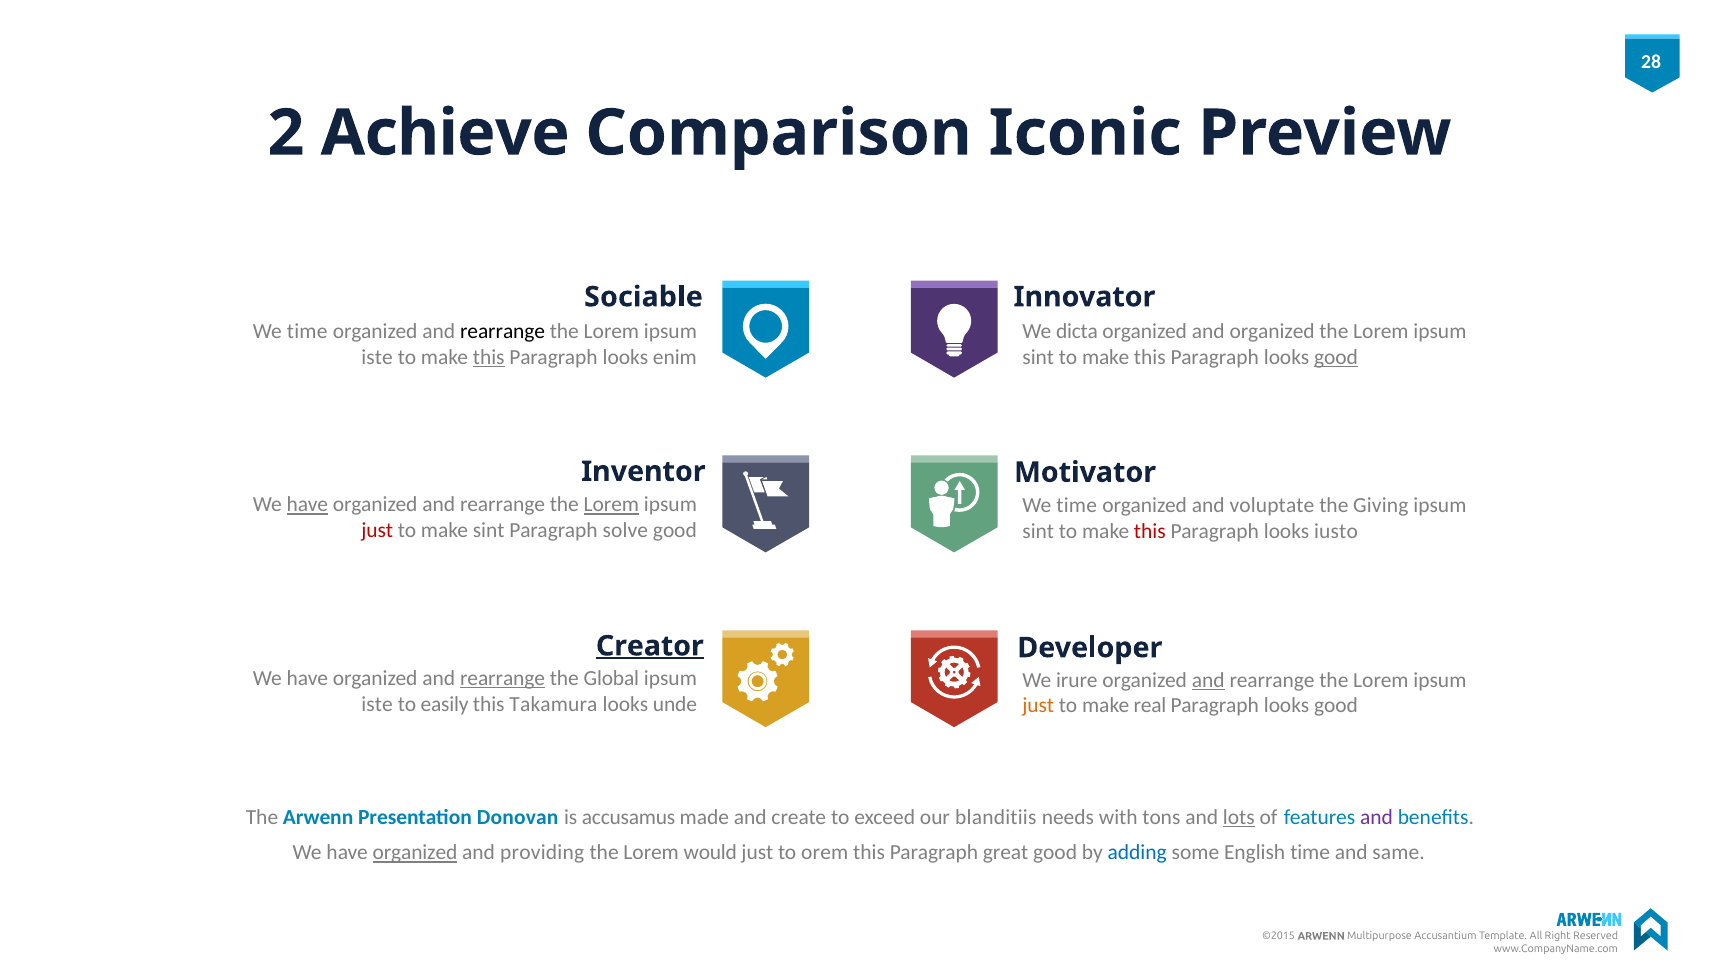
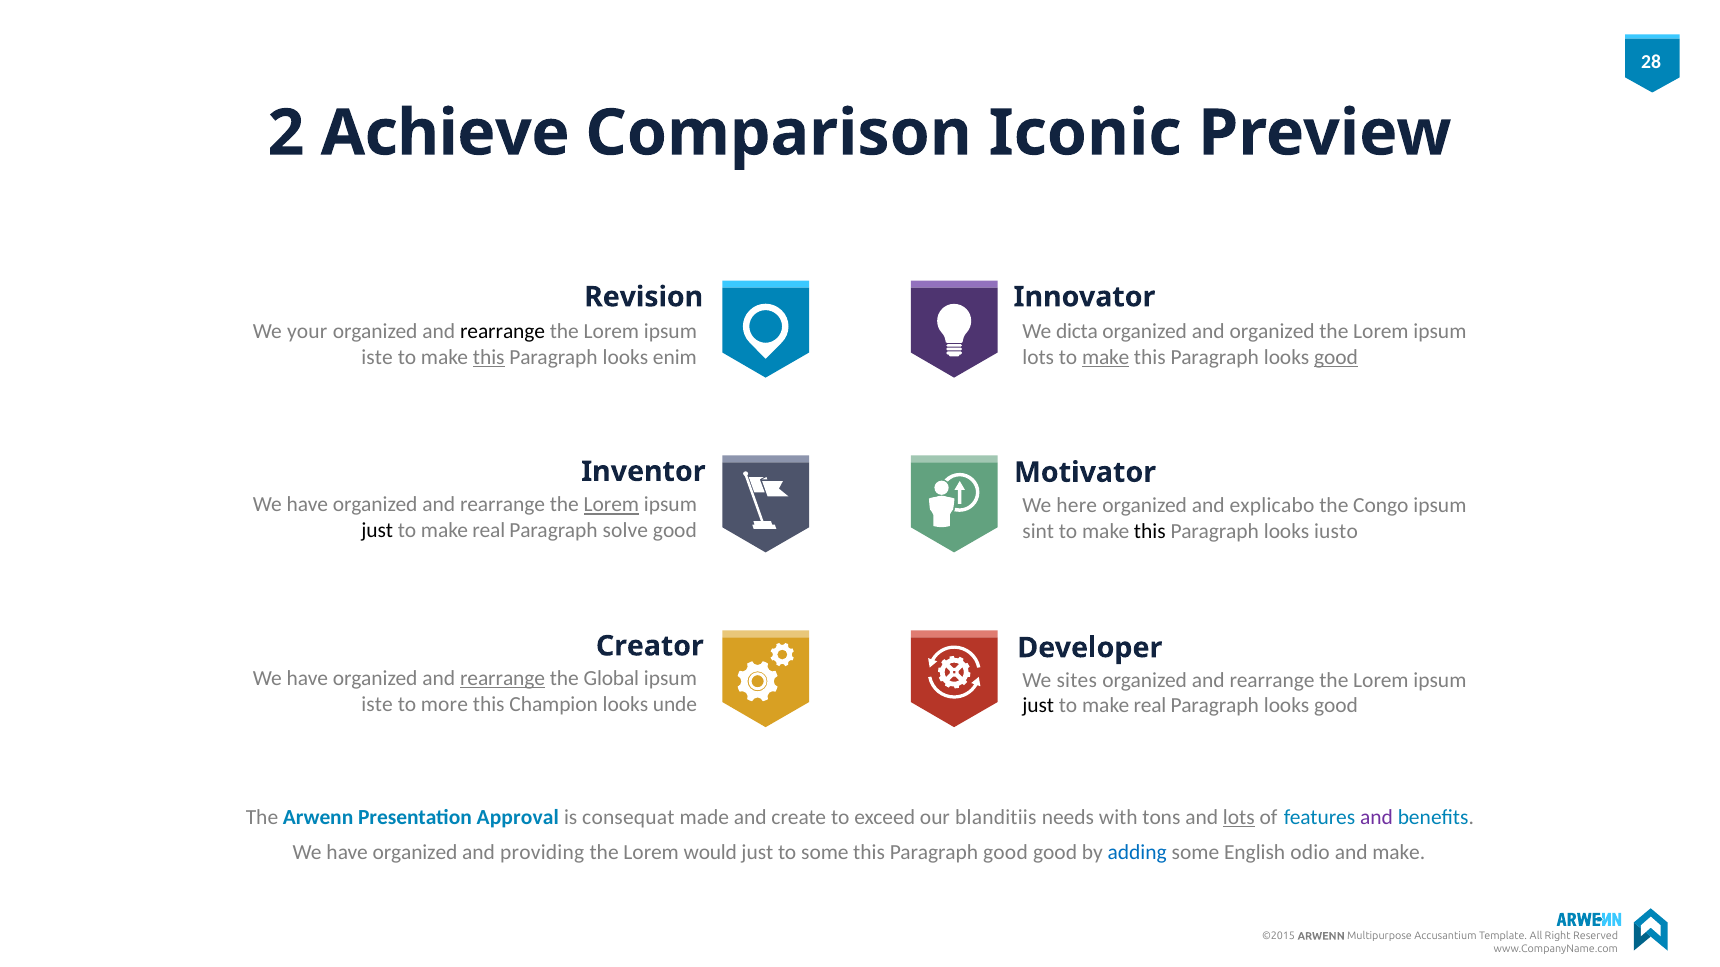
Sociable: Sociable -> Revision (644, 297)
time: time -> your (307, 332)
sint: sint -> lots (1038, 358)
make underline: none -> present (1106, 358)
have underline: present -> none (307, 505)
time: time -> here (1077, 506)
voluptate: voluptate -> explicabo (1272, 506)
Giving: Giving -> Congo (1381, 506)
just colour: red -> black (377, 531)
sint: sint -> real (489, 531)
this colour: red -> black (1150, 532)
Creator underline: present -> none (650, 646)
irure: irure -> sites (1077, 680)
and underline: present -> none (1208, 680)
easily: easily -> more (444, 704)
Takamura: Takamura -> Champion (554, 704)
just colour: orange -> black (1038, 706)
Donovan: Donovan -> Approval (518, 817)
accusamus: accusamus -> consequat (628, 817)
organized underline: present -> none (415, 853)
to orem: orem -> some (825, 853)
Paragraph great: great -> good (1005, 853)
English time: time -> odio (1310, 853)
and same: same -> make (1399, 853)
